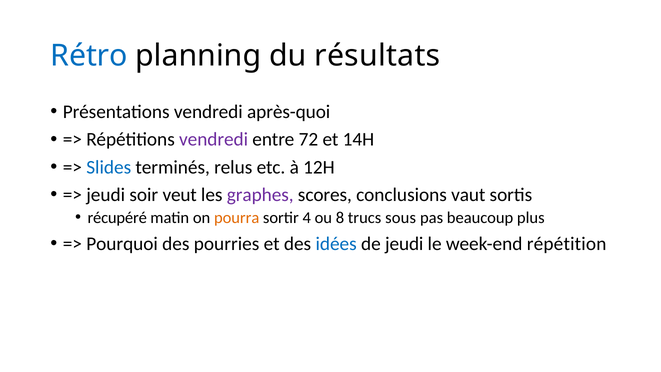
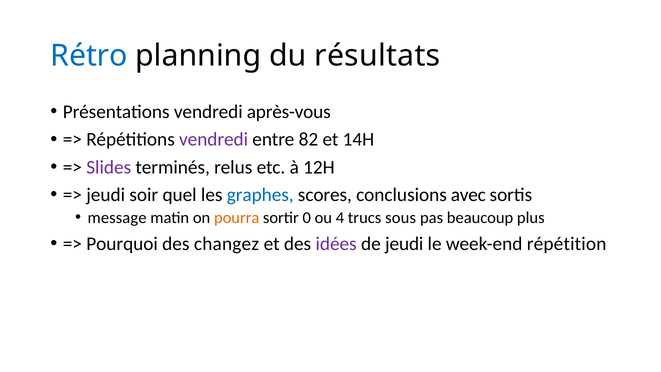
après-quoi: après-quoi -> après-vous (289, 112)
72: 72 -> 82 (308, 139)
Slides colour: blue -> purple (109, 167)
veut: veut -> quel (180, 195)
graphes colour: purple -> blue (260, 195)
vaut: vaut -> avec (468, 195)
récupéré: récupéré -> message (117, 218)
4: 4 -> 0 (307, 218)
8: 8 -> 4 (340, 218)
pourries: pourries -> changez (226, 244)
idées colour: blue -> purple (336, 244)
